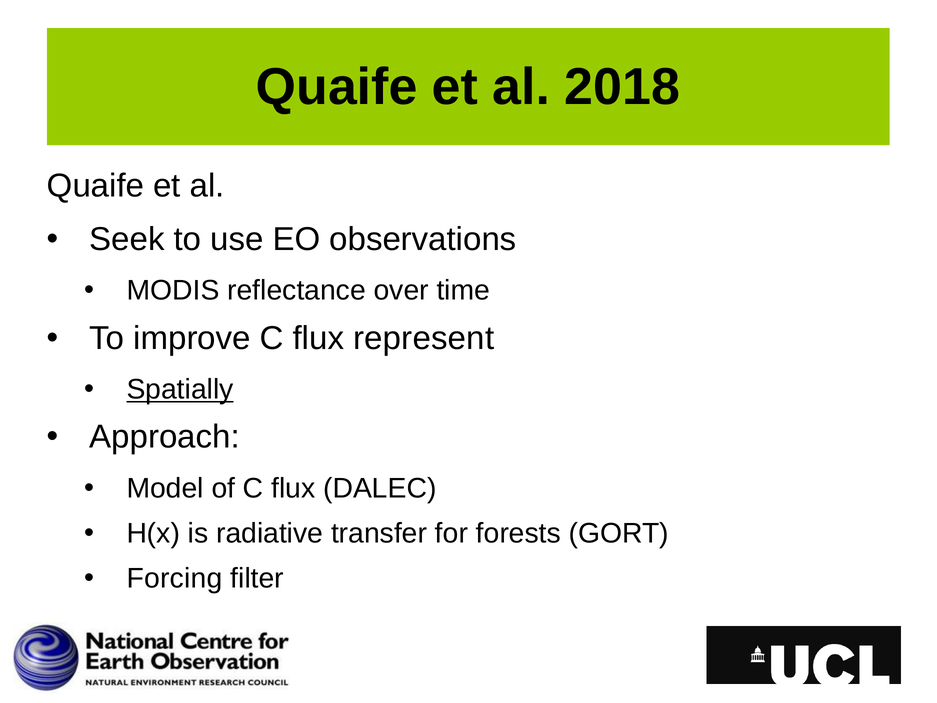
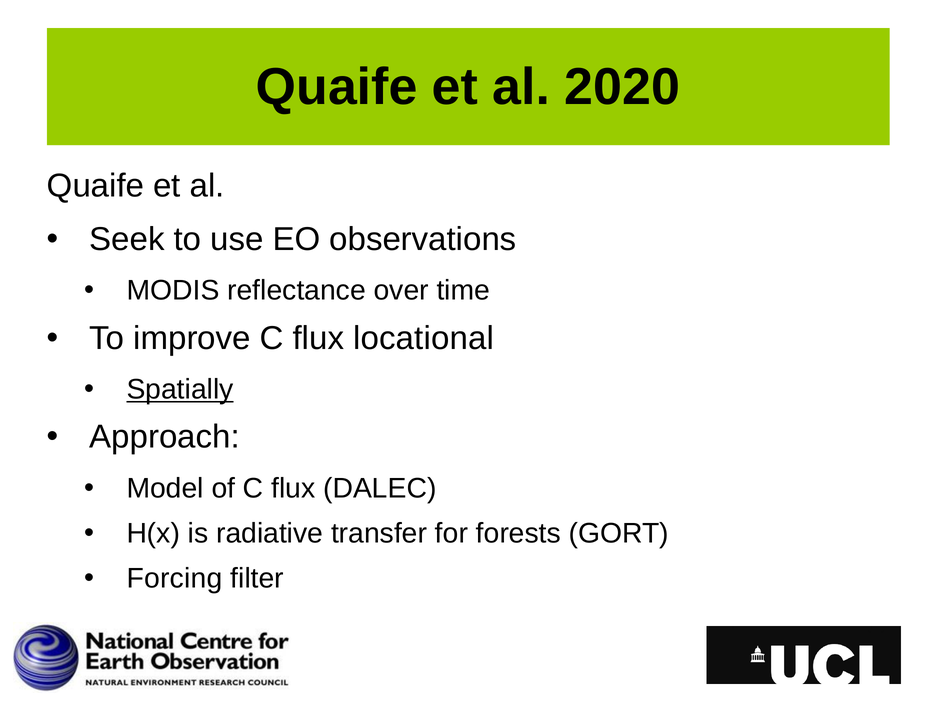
2018: 2018 -> 2020 (622, 87)
represent: represent -> locational (424, 338)
